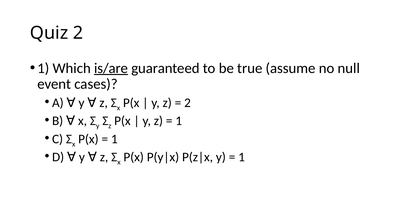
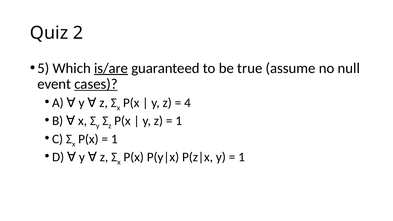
1: 1 -> 5 (43, 68)
cases underline: none -> present (96, 84)
2: 2 -> 4 (188, 103)
